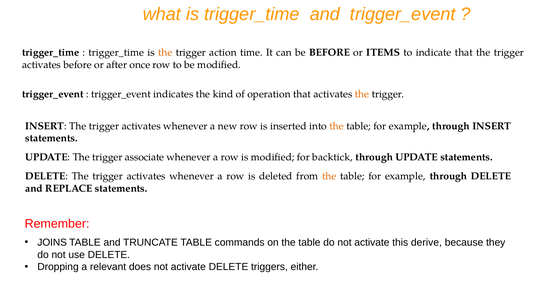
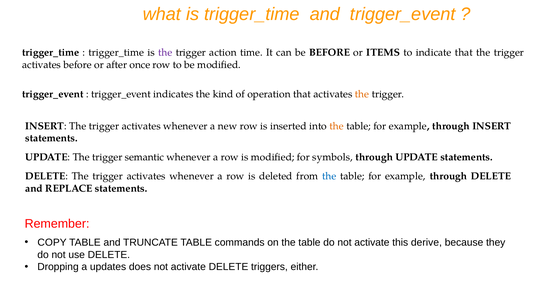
the colour: orange -> purple (165, 53)
associate: associate -> semantic (145, 157)
backtick: backtick -> symbols (333, 157)
the colour: orange -> blue (329, 177)
JOINS: JOINS -> COPY (52, 243)
relevant: relevant -> updates (108, 267)
